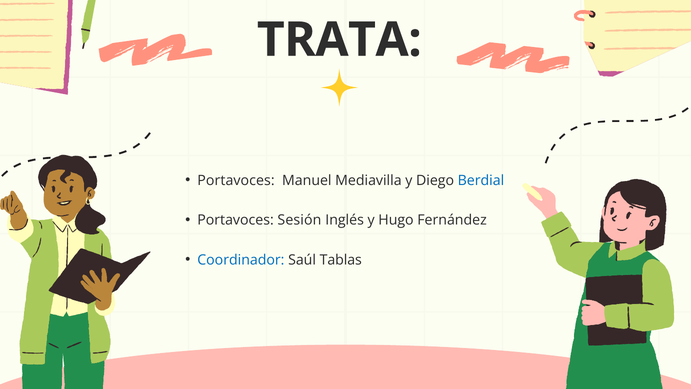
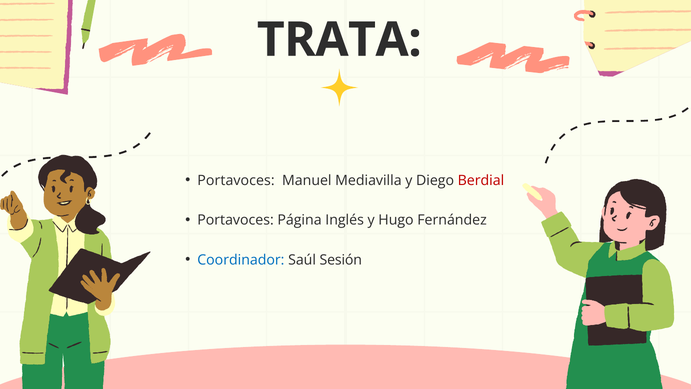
Berdial colour: blue -> red (481, 180)
Sesión: Sesión -> Página (300, 220)
Tablas: Tablas -> Sesión (341, 260)
